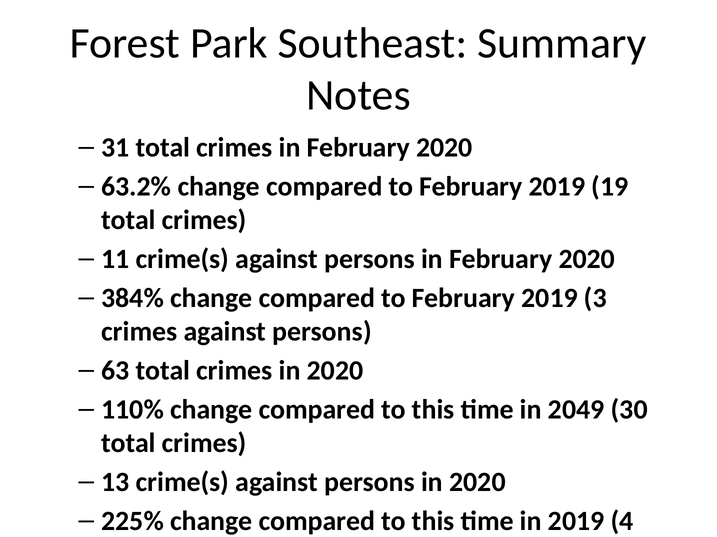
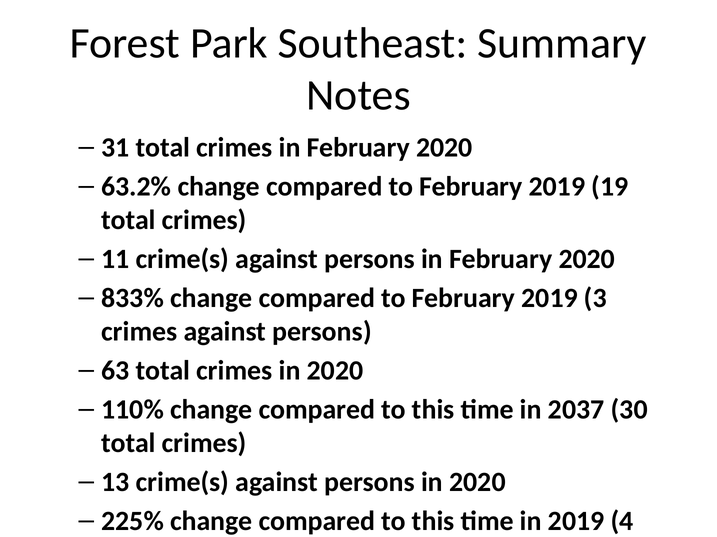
384%: 384% -> 833% (133, 298)
2049: 2049 -> 2037 (576, 410)
